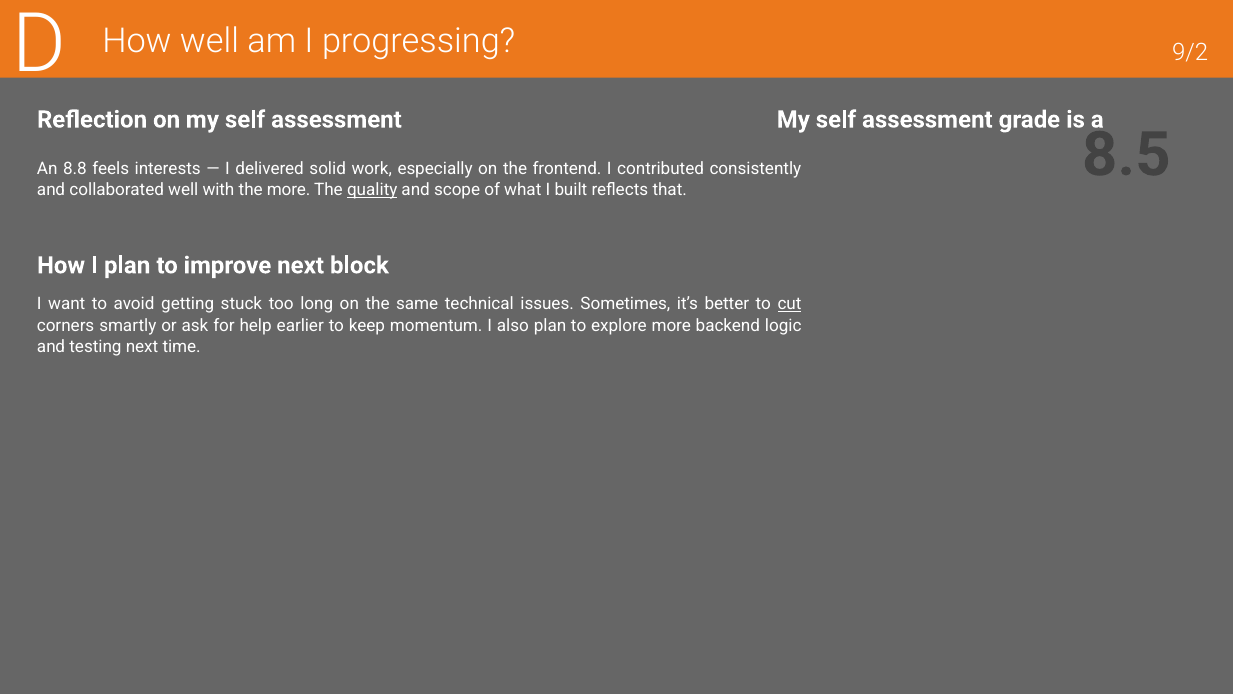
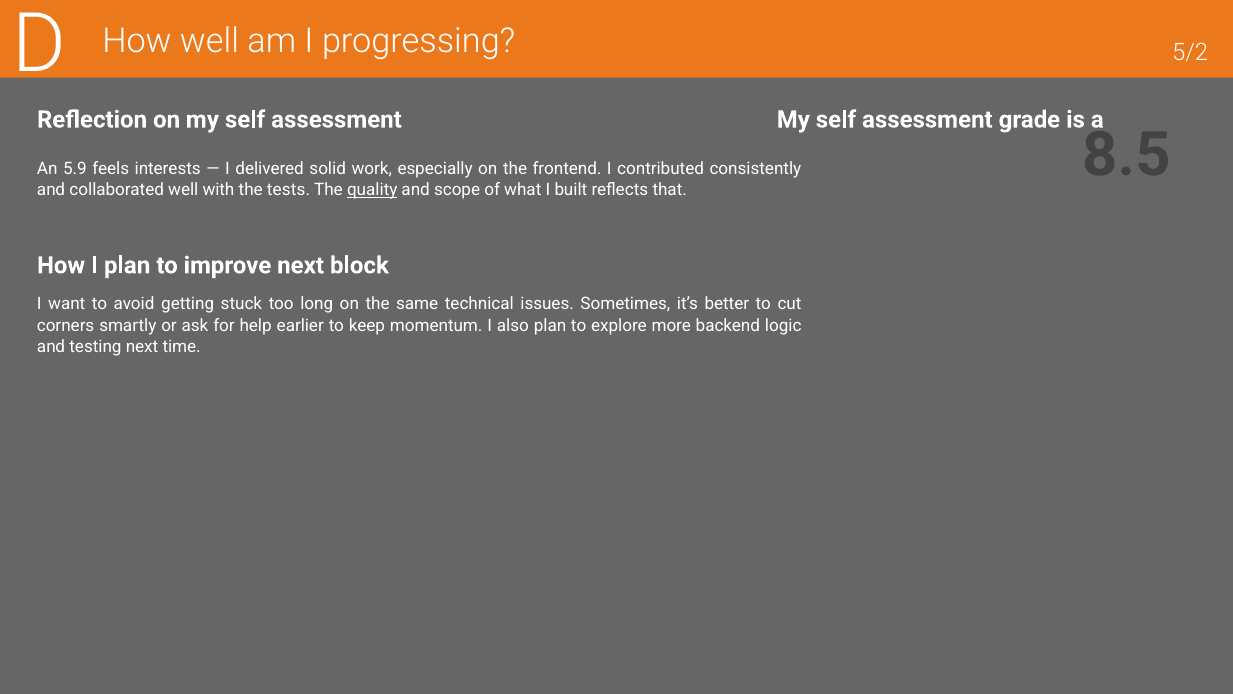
9/2: 9/2 -> 5/2 (1190, 52)
8.8: 8.8 -> 5.9 (75, 169)
the more: more -> tests (288, 190)
cut underline: present -> none (789, 304)
